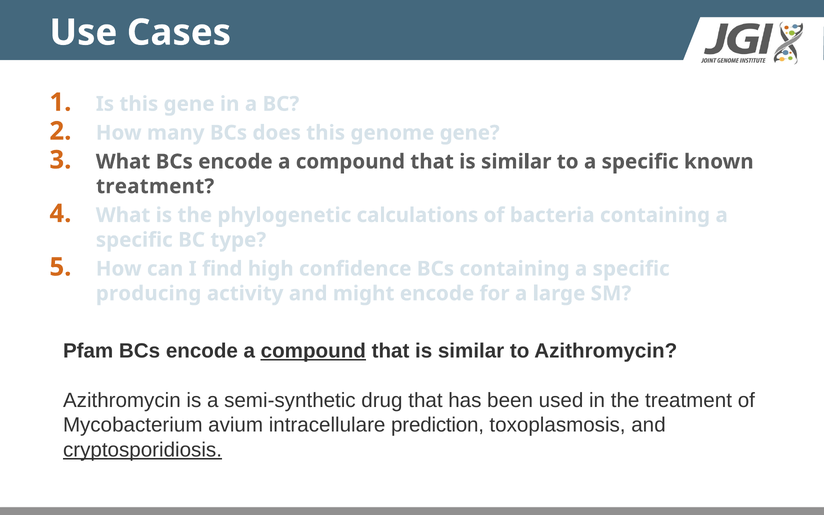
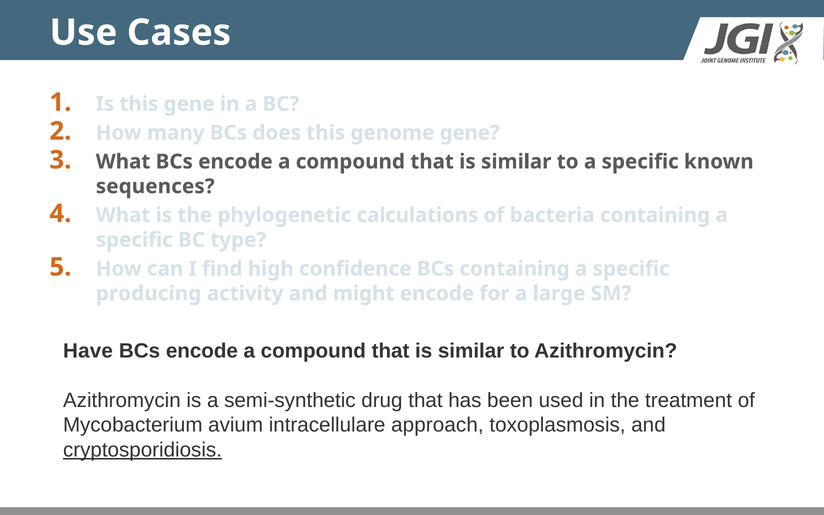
treatment: treatment -> sequences (155, 186)
Pfam: Pfam -> Have (88, 351)
compound underline: present -> none (313, 351)
prediction: prediction -> approach (437, 425)
